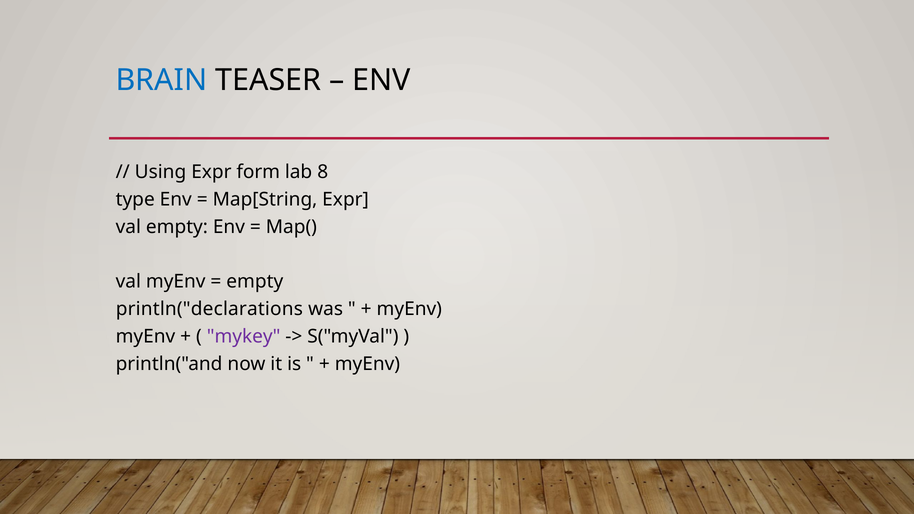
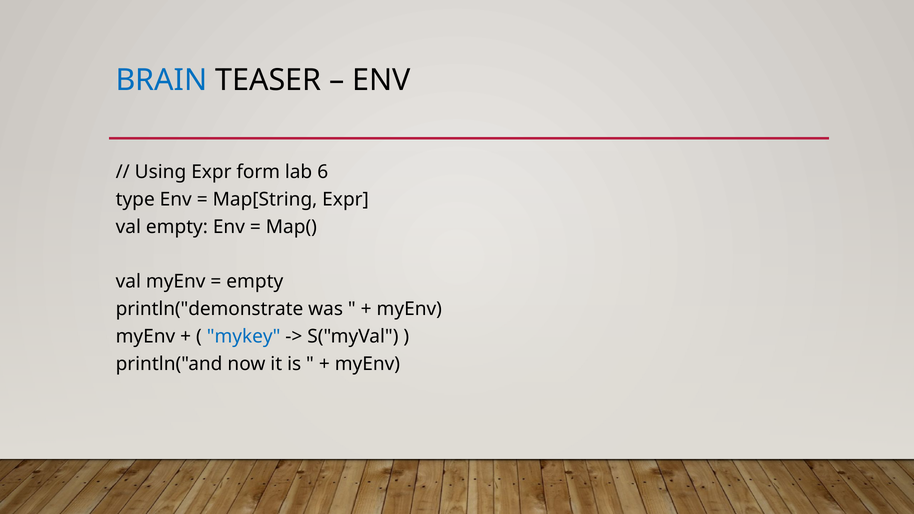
8: 8 -> 6 (323, 172)
println("declarations: println("declarations -> println("demonstrate (209, 309)
mykey colour: purple -> blue (244, 337)
